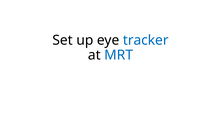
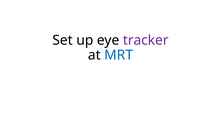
tracker colour: blue -> purple (146, 40)
